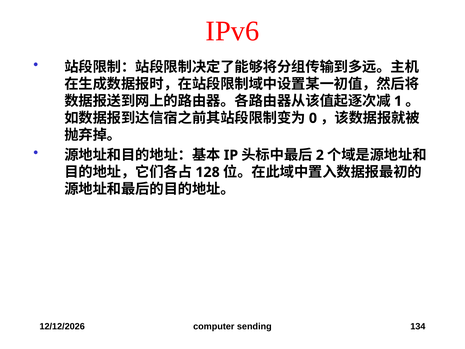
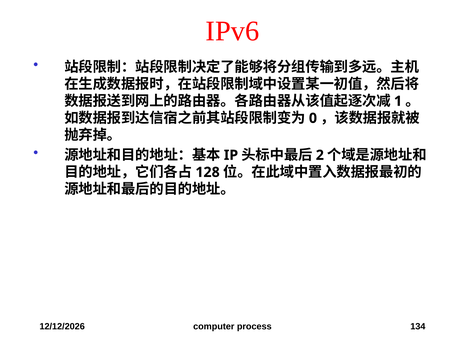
sending: sending -> process (254, 326)
